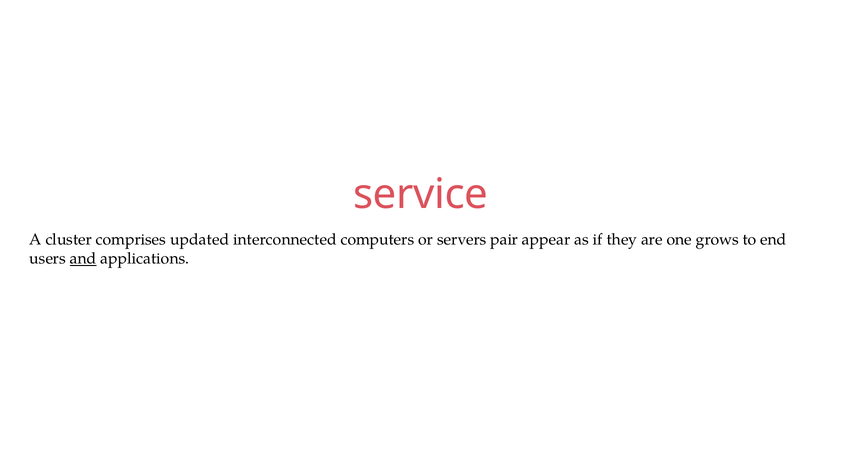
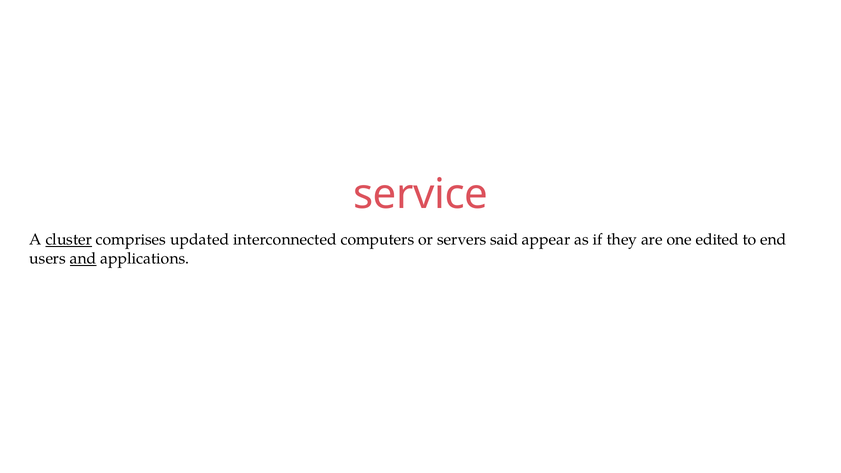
cluster underline: none -> present (69, 240)
pair: pair -> said (504, 240)
grows: grows -> edited (717, 240)
